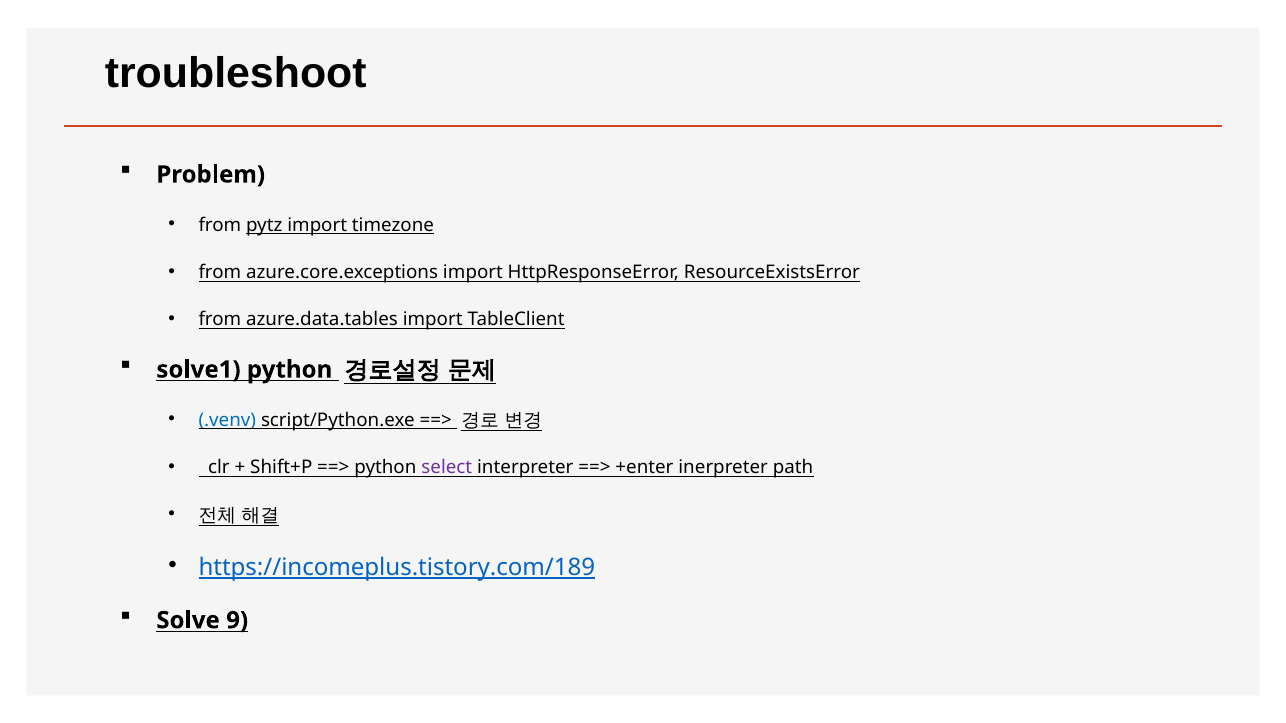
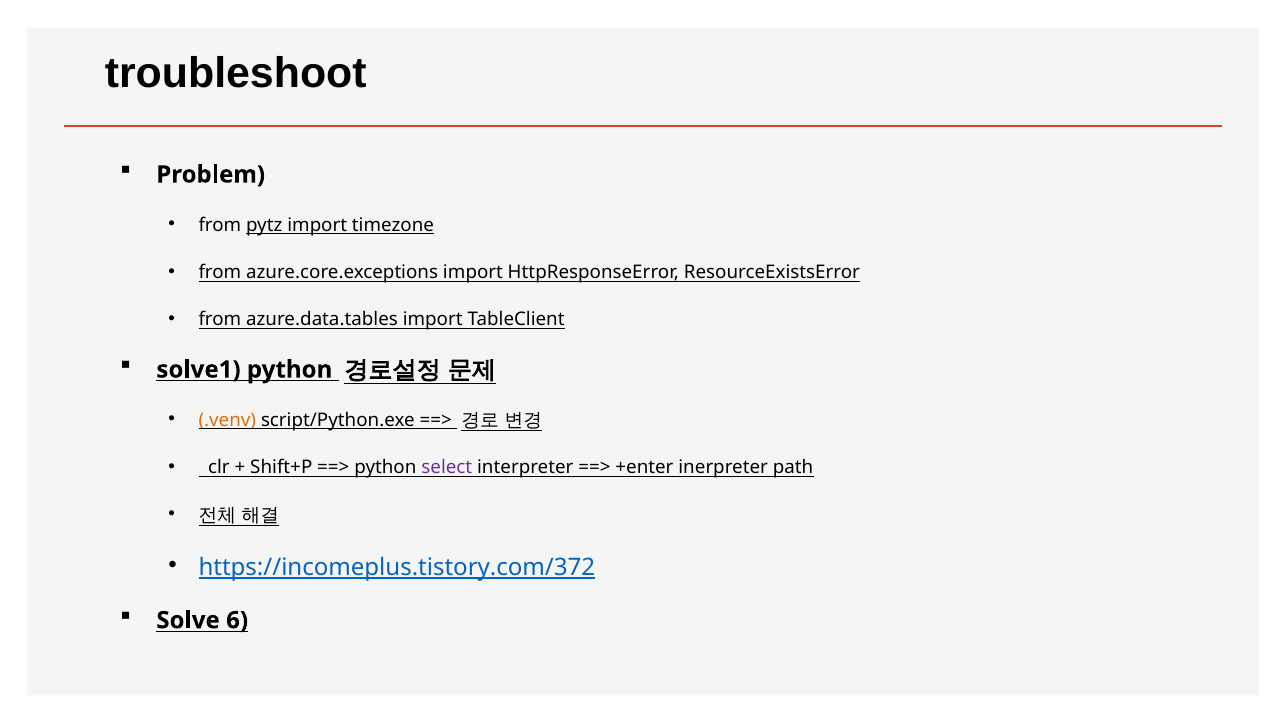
.venv colour: blue -> orange (227, 420)
https://incomeplus.tistory.com/189: https://incomeplus.tistory.com/189 -> https://incomeplus.tistory.com/372 (397, 567)
9: 9 -> 6 (237, 621)
